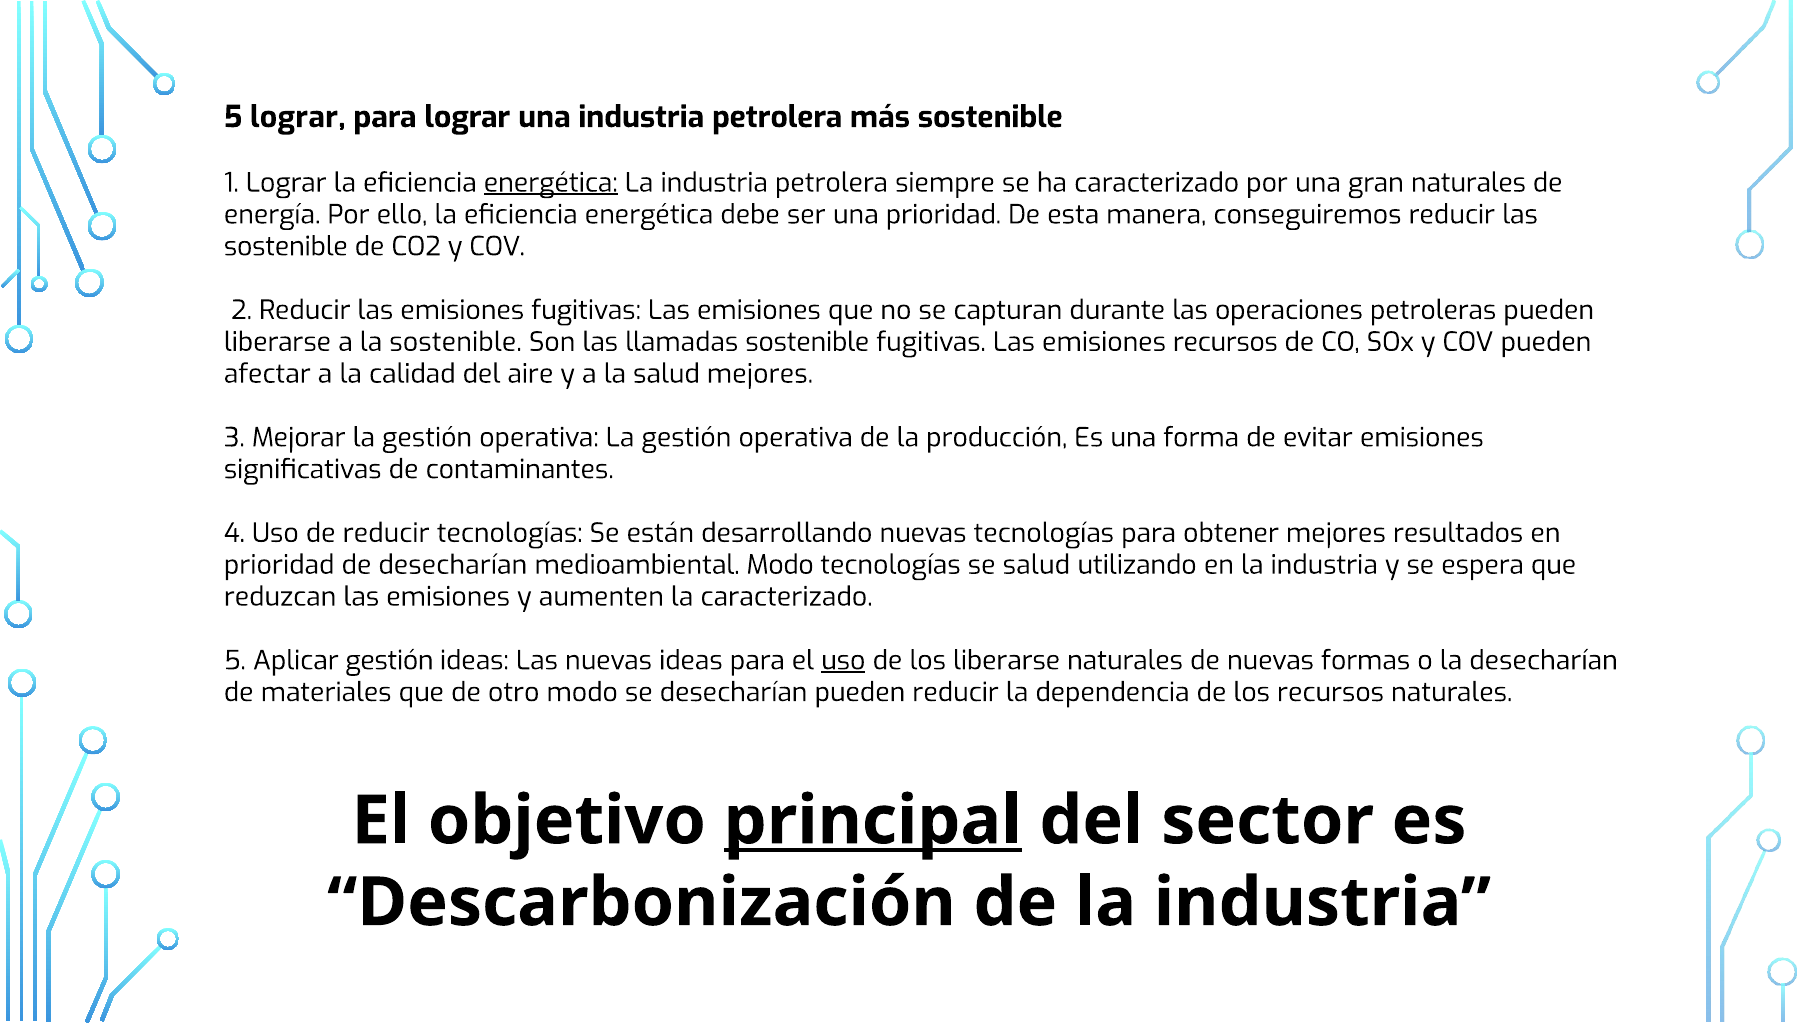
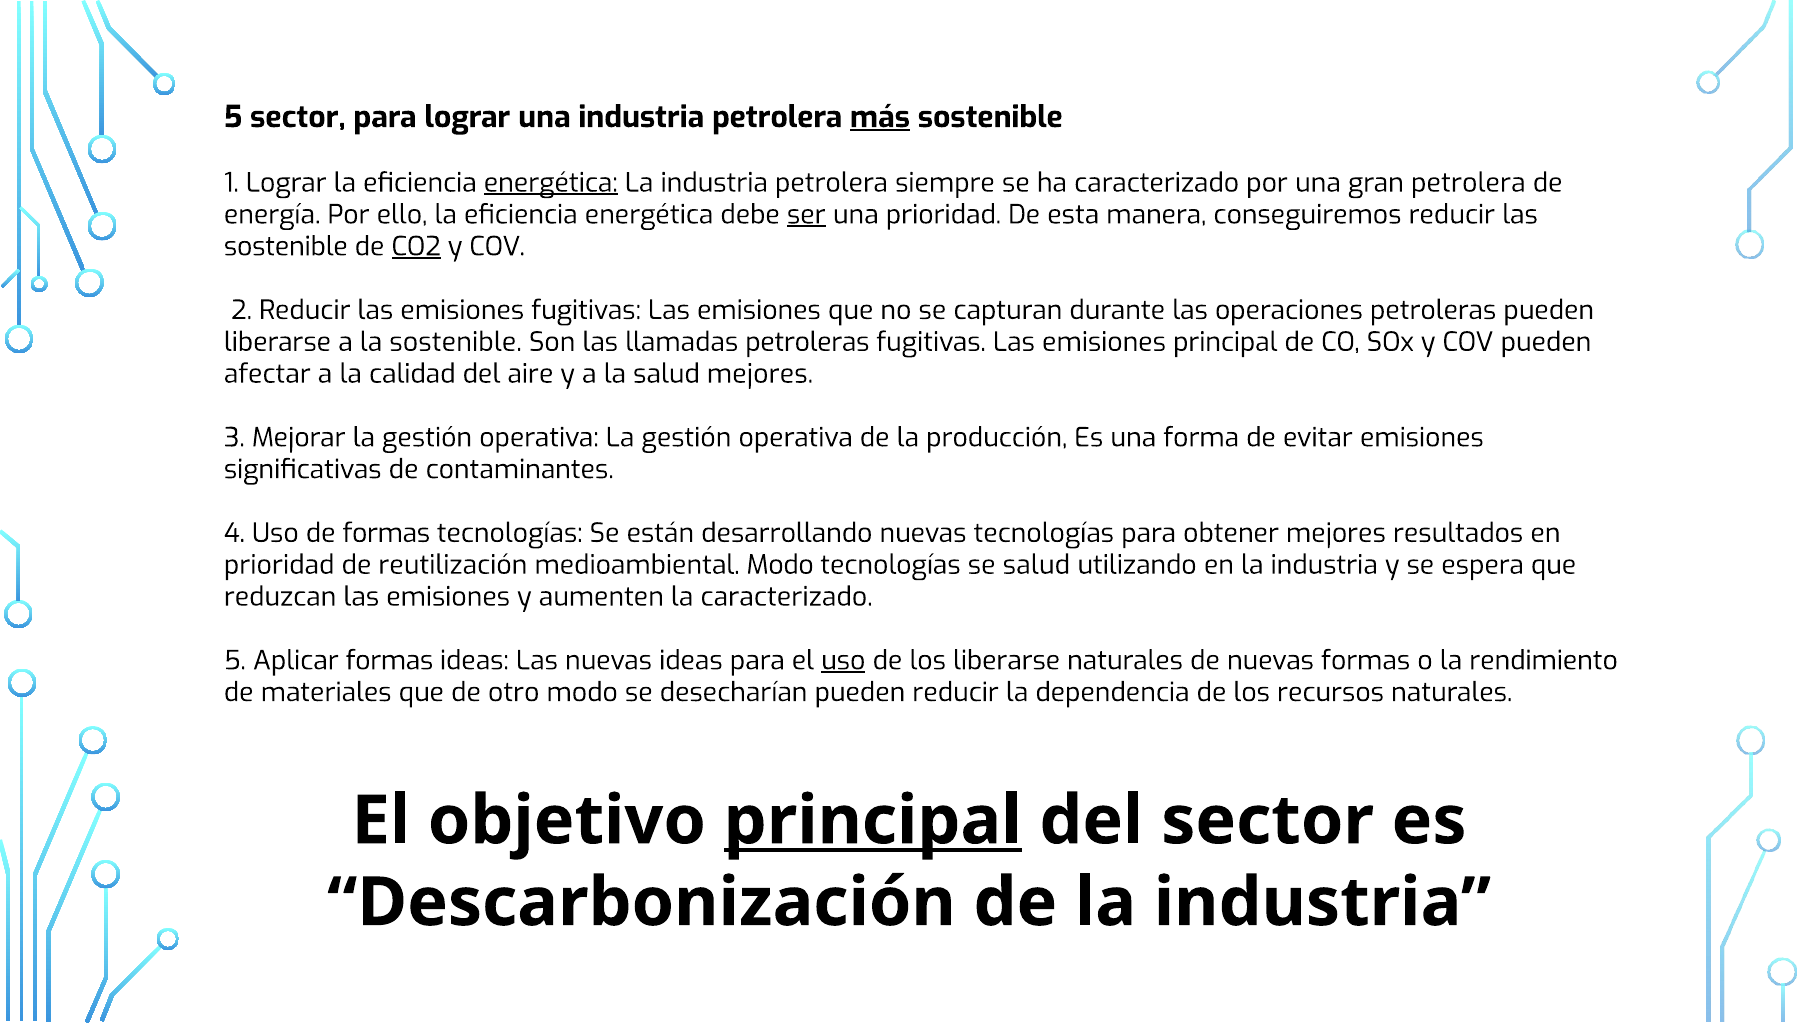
5 lograr: lograr -> sector (298, 117)
más underline: none -> present (880, 117)
gran naturales: naturales -> petrolera (1468, 183)
ser underline: none -> present (806, 215)
CO2 underline: none -> present (416, 247)
llamadas sostenible: sostenible -> petroleras (807, 342)
emisiones recursos: recursos -> principal (1225, 342)
de reducir: reducir -> formas (386, 533)
de desecharían: desecharían -> reutilización (453, 565)
Aplicar gestión: gestión -> formas (389, 661)
la desecharían: desecharían -> rendimiento (1544, 661)
